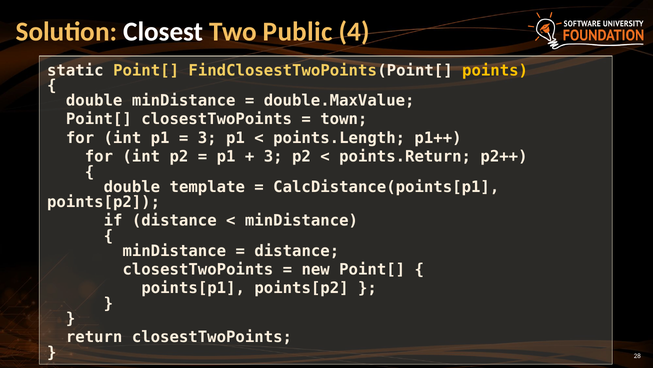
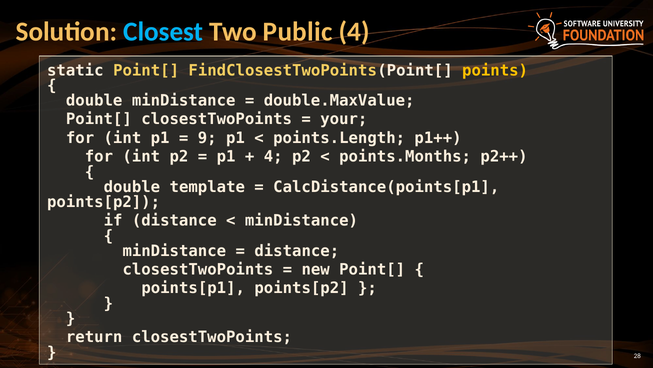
Closest colour: white -> light blue (163, 32)
town: town -> your (344, 119)
3: 3 -> 9 (207, 138)
3: 3 -> 4 (273, 157)
points.Return: points.Return -> points.Months (405, 157)
